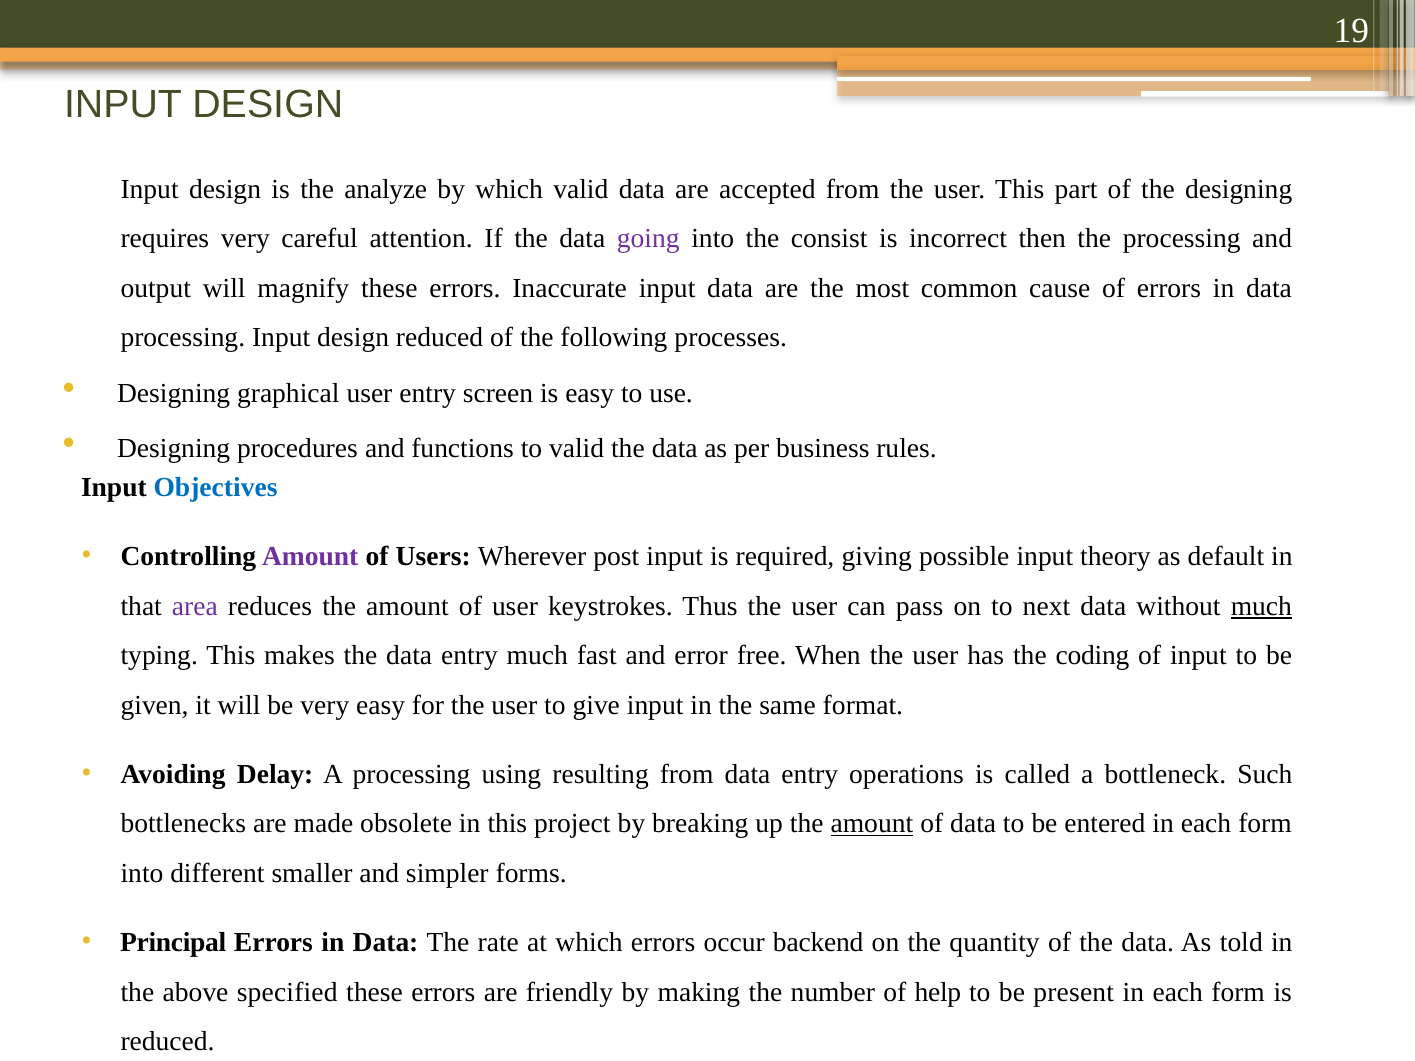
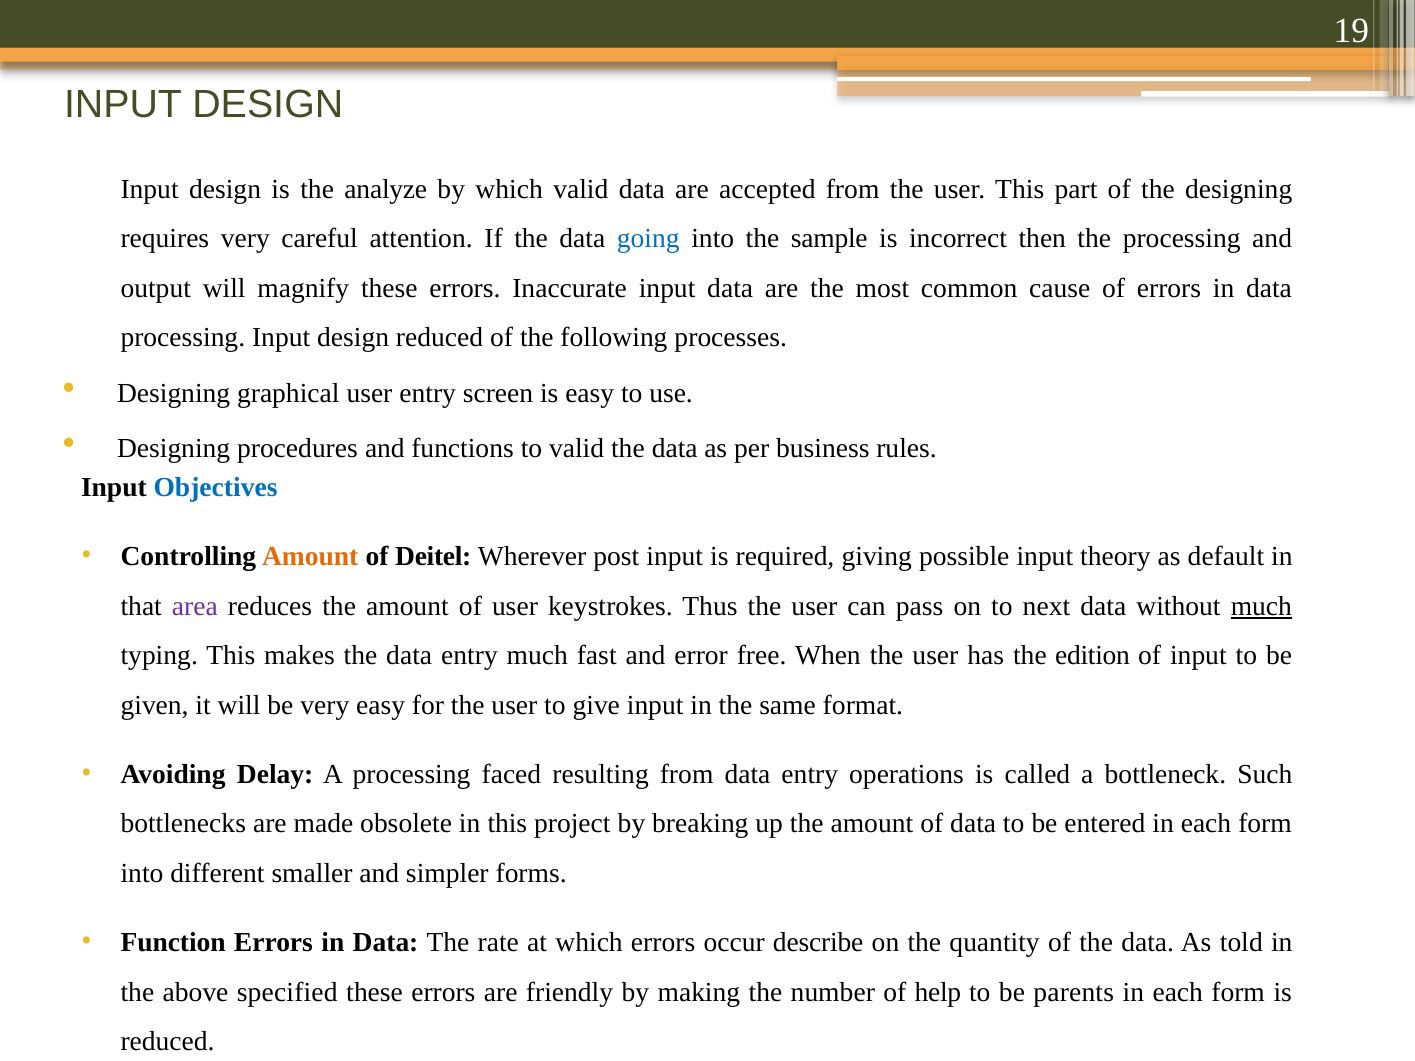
going colour: purple -> blue (648, 239)
consist: consist -> sample (829, 239)
Amount colour: purple -> orange (310, 557)
Users: Users -> Deitel (433, 557)
coding: coding -> edition (1093, 656)
using: using -> faced (511, 774)
amount underline: present -> none (872, 824)
Principal: Principal -> Function (173, 943)
backend: backend -> describe (818, 943)
present: present -> parents (1074, 992)
